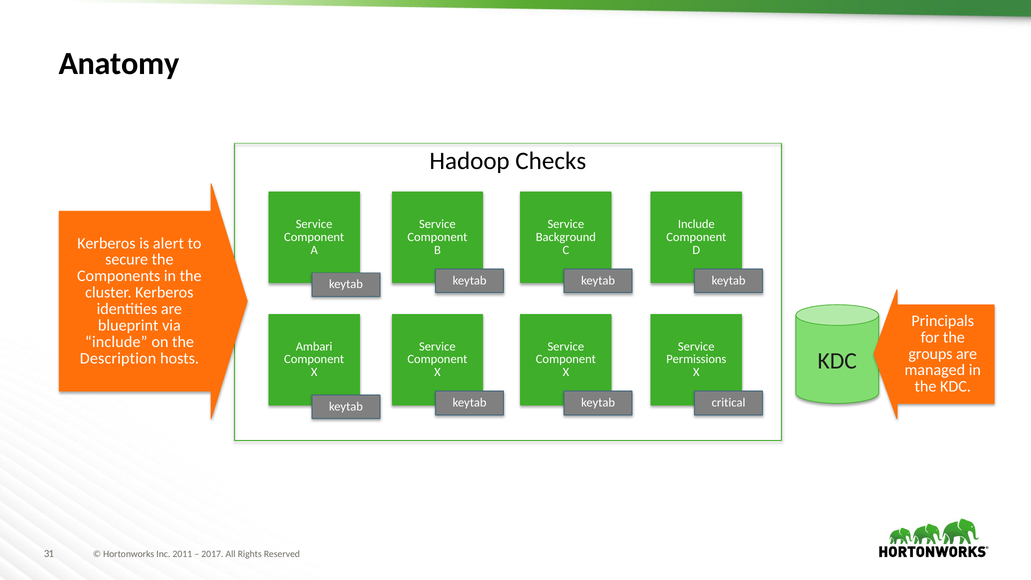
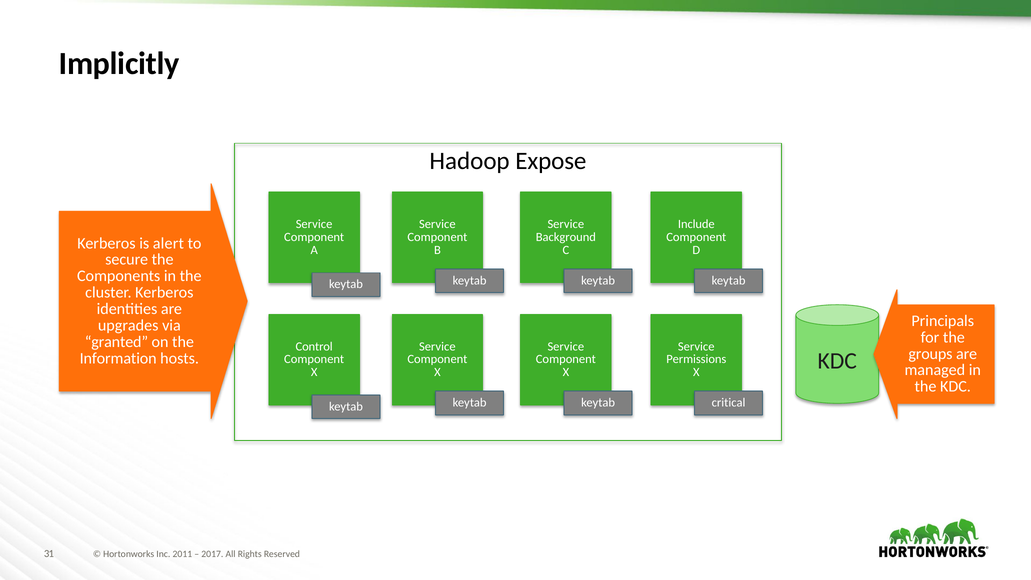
Anatomy: Anatomy -> Implicitly (119, 64)
Checks: Checks -> Expose (551, 161)
blueprint: blueprint -> upgrades (128, 325)
include: include -> granted (116, 342)
Ambari: Ambari -> Control (314, 347)
Description: Description -> Information (118, 358)
